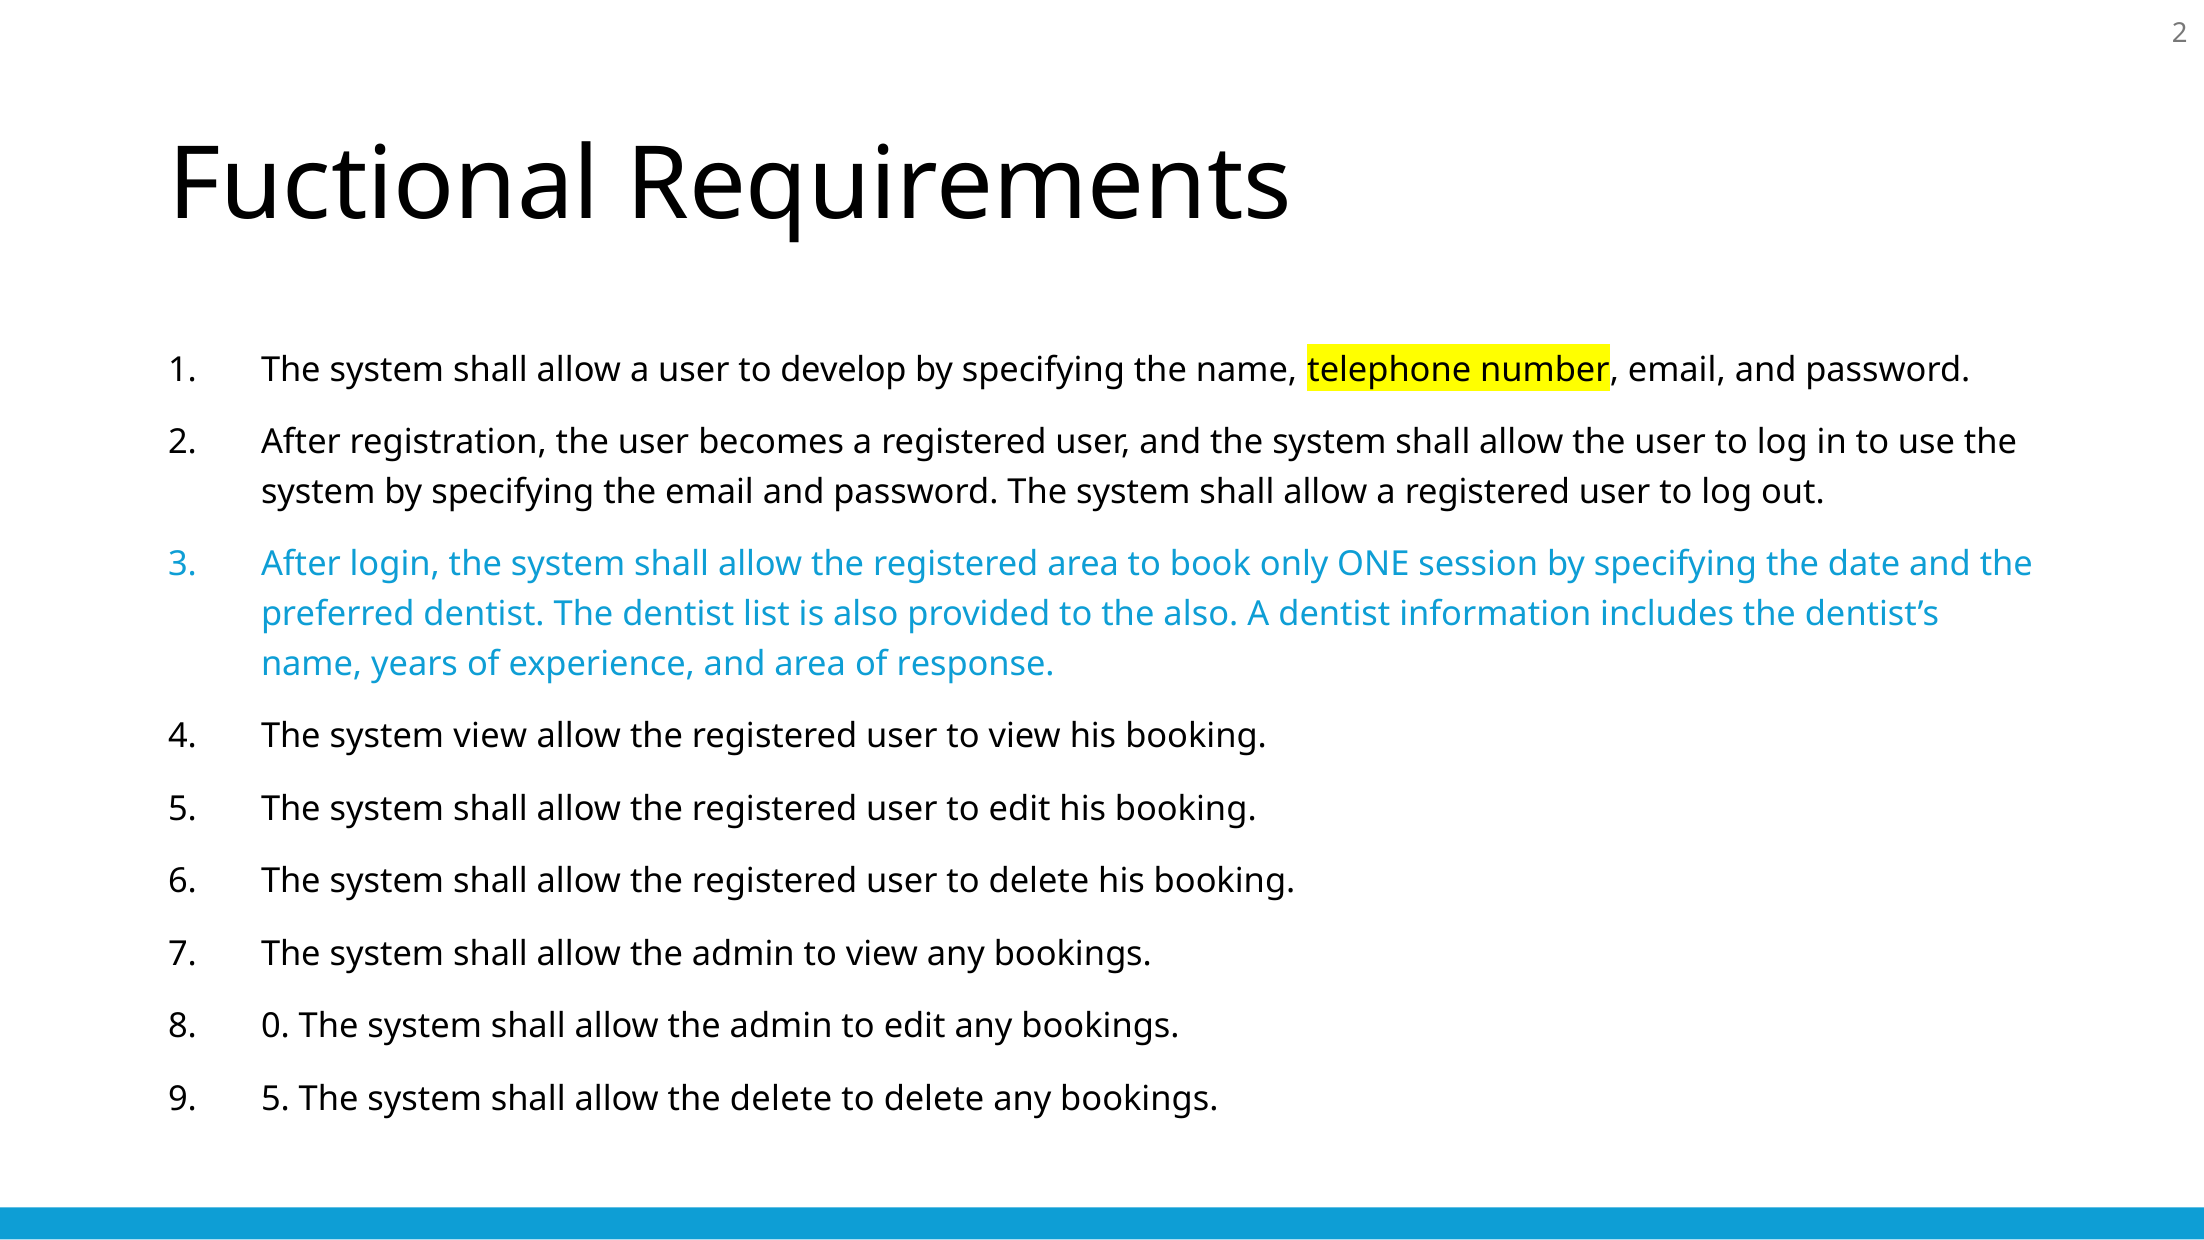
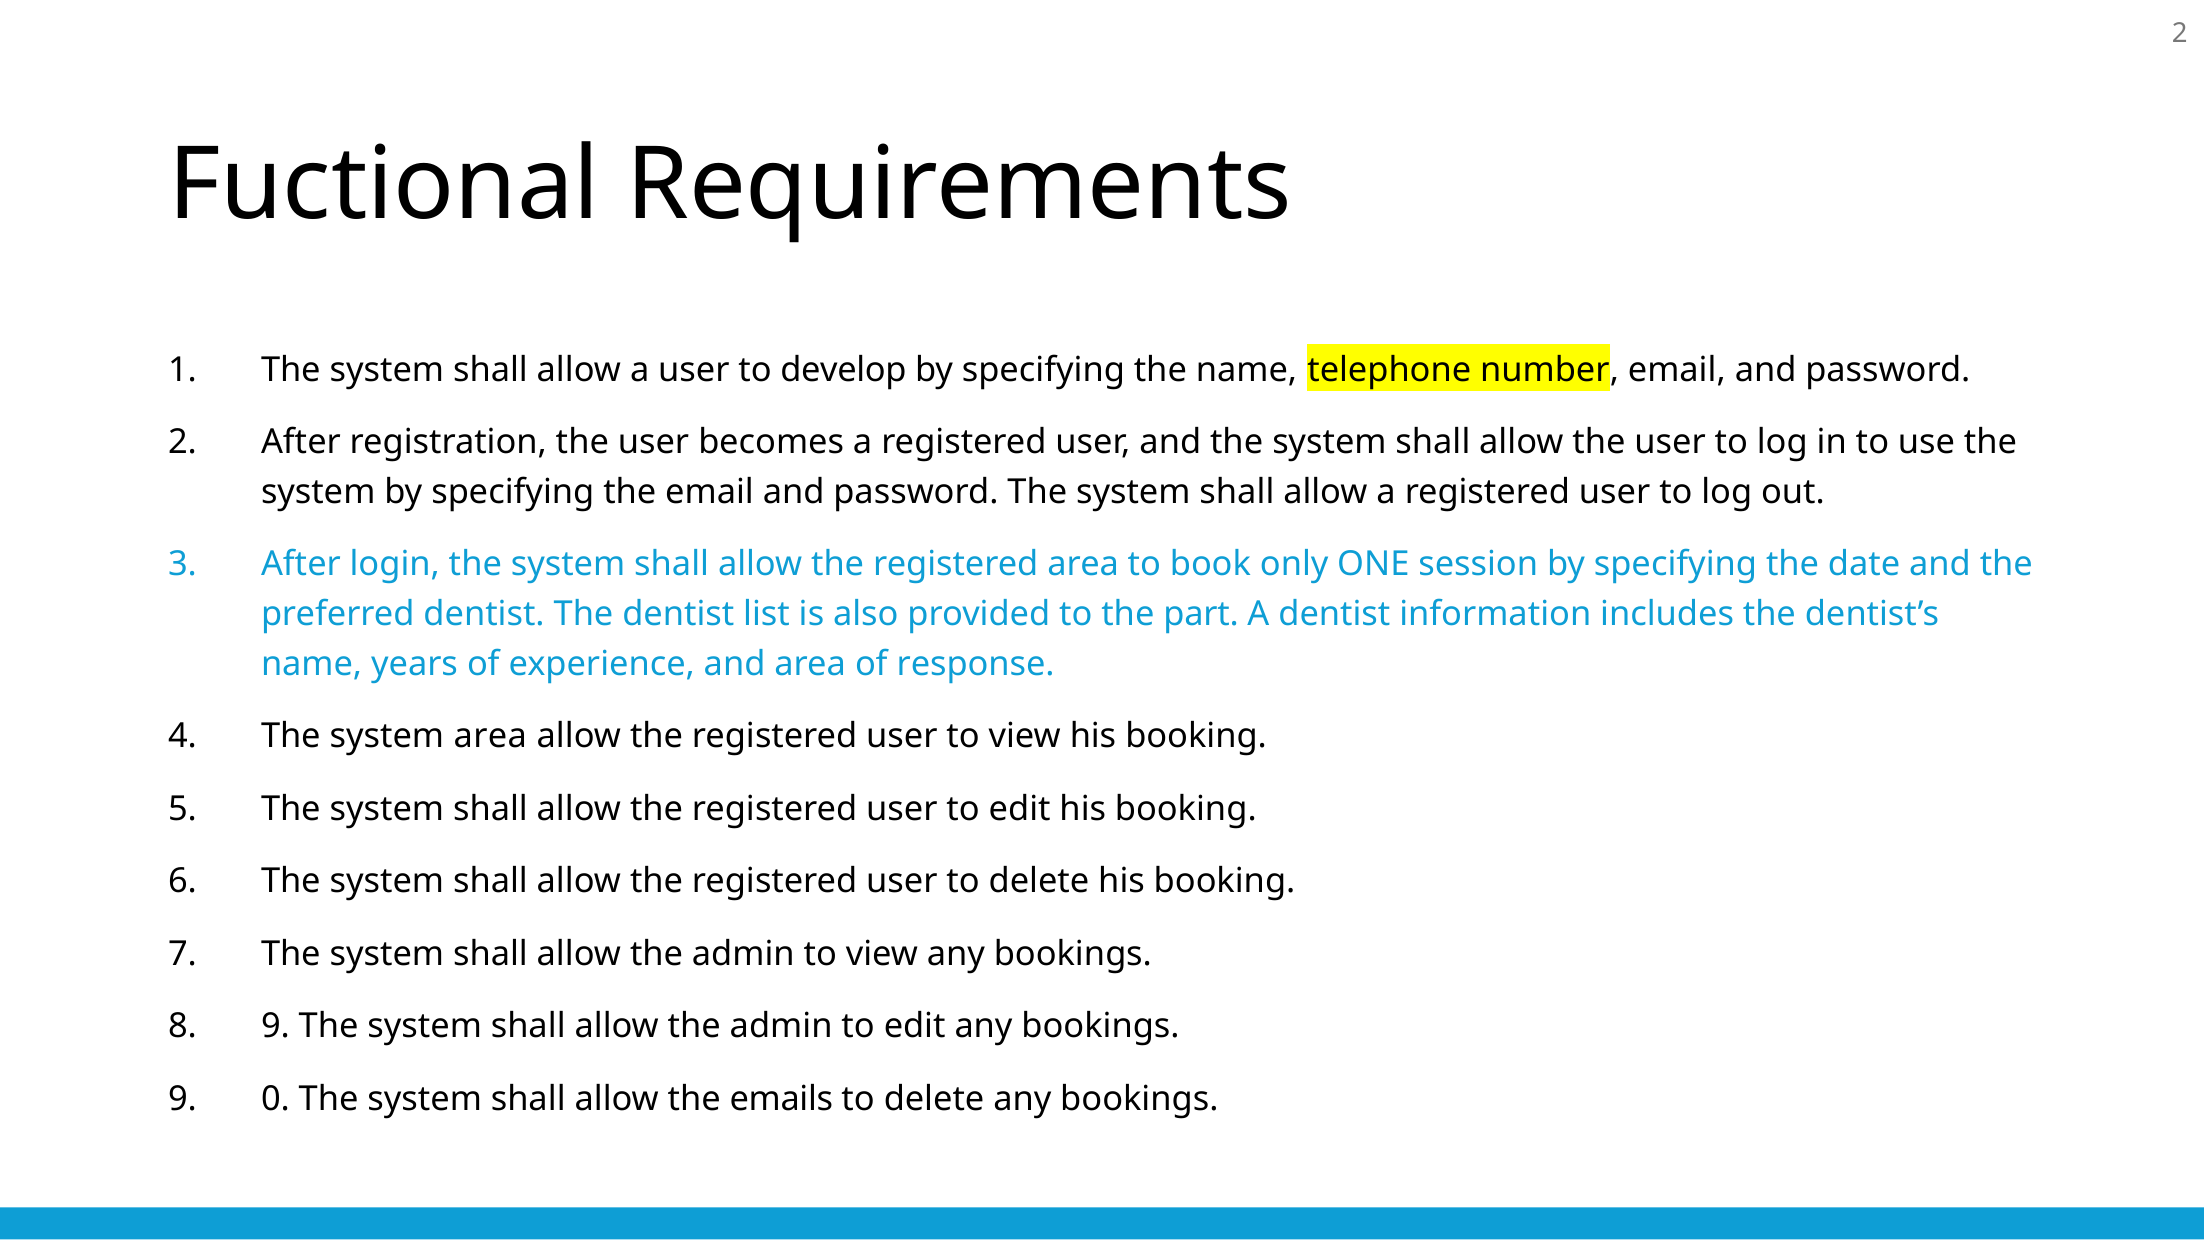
the also: also -> part (1201, 614)
system view: view -> area (490, 736)
8 0: 0 -> 9 (275, 1026)
9 5: 5 -> 0 (275, 1099)
the delete: delete -> emails (781, 1099)
